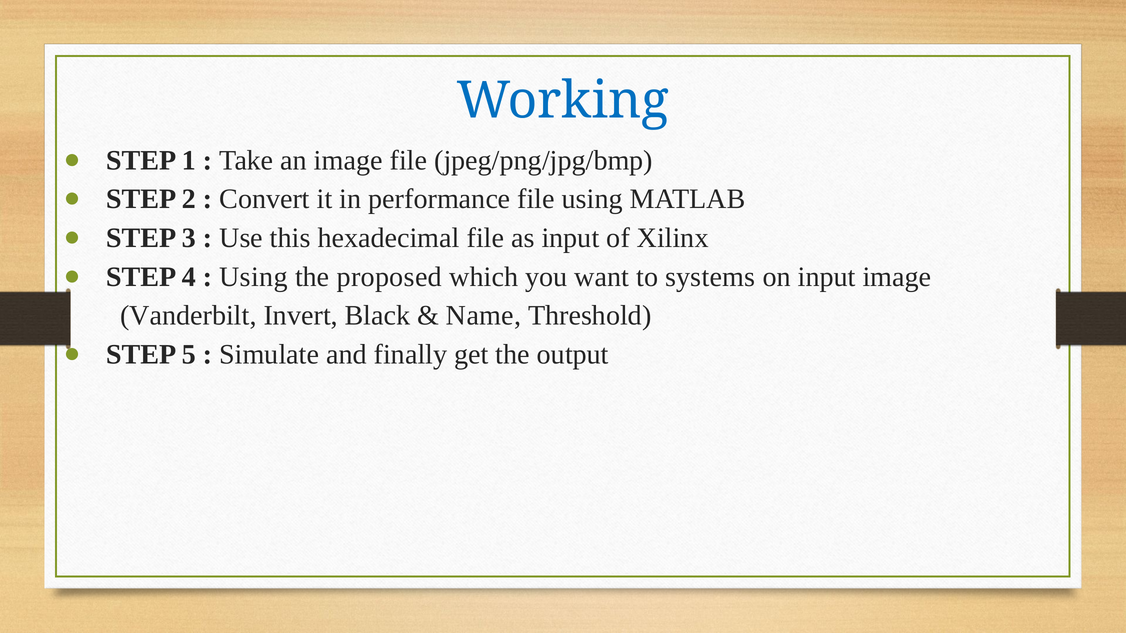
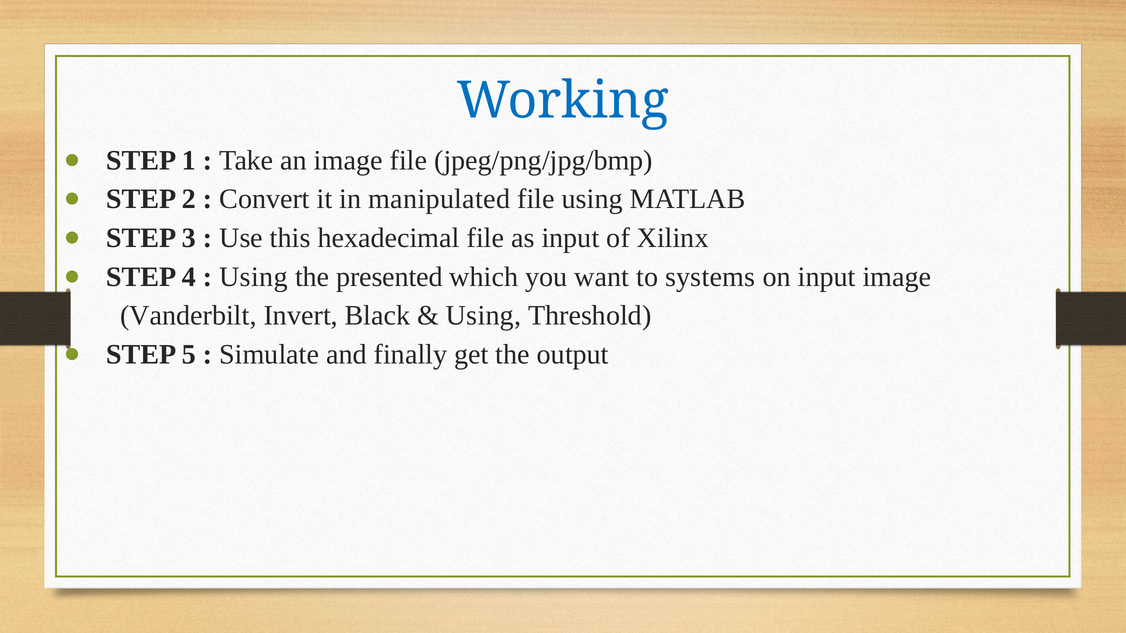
performance: performance -> manipulated (439, 199)
proposed: proposed -> presented (389, 277)
Name: Name -> Using (484, 316)
